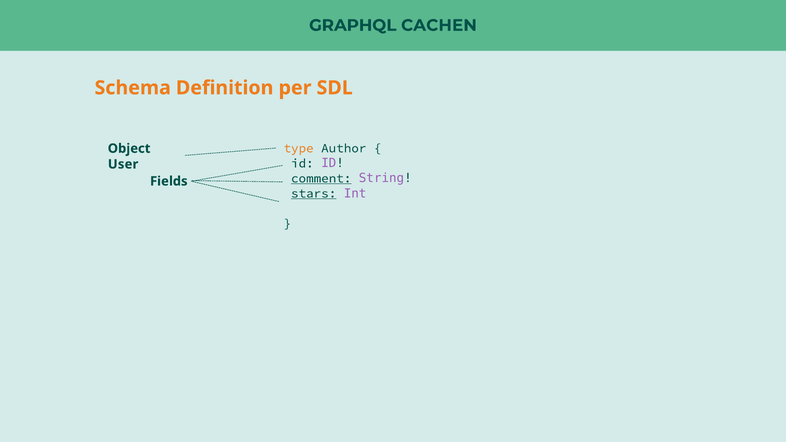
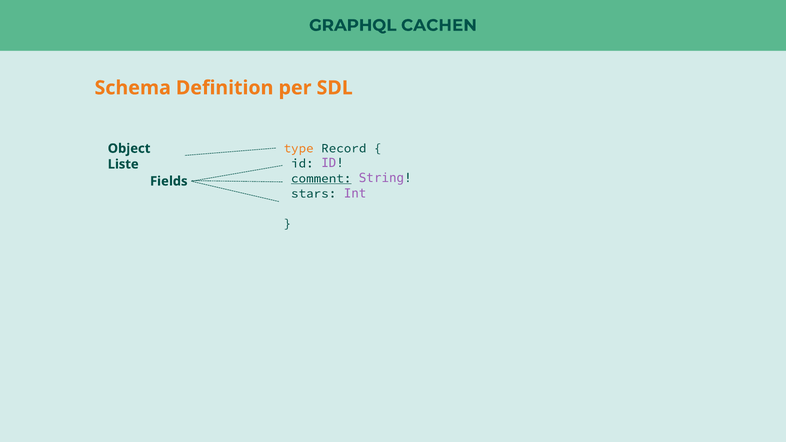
Author: Author -> Record (344, 148)
User: User -> Liste (123, 164)
stars underline: present -> none (314, 193)
